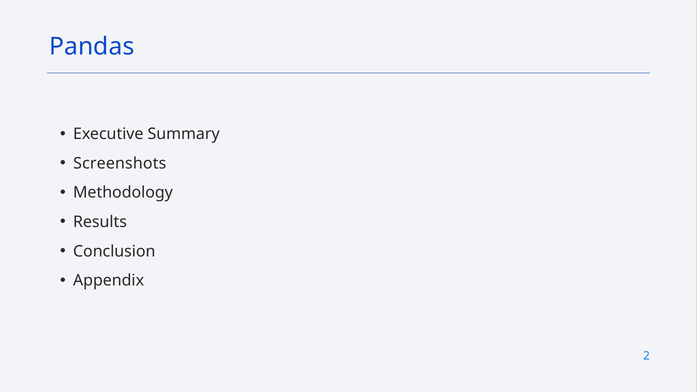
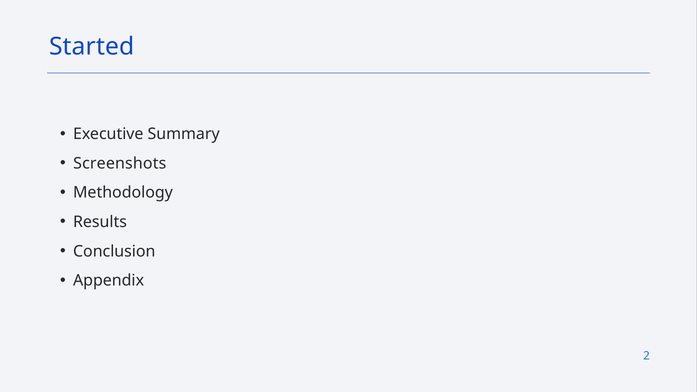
Pandas: Pandas -> Started (92, 47)
